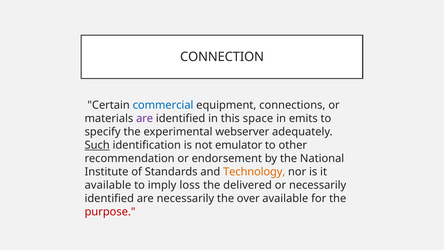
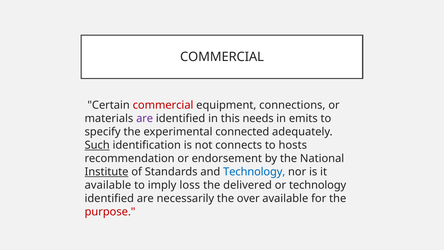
CONNECTION: CONNECTION -> COMMERCIAL (222, 57)
commercial colour: blue -> red (163, 105)
space: space -> needs (258, 118)
webserver: webserver -> connected (242, 132)
emulator: emulator -> connects (239, 145)
other: other -> hosts (293, 145)
Institute underline: none -> present (107, 172)
Technology colour: orange -> blue (254, 172)
or necessarily: necessarily -> technology (318, 185)
